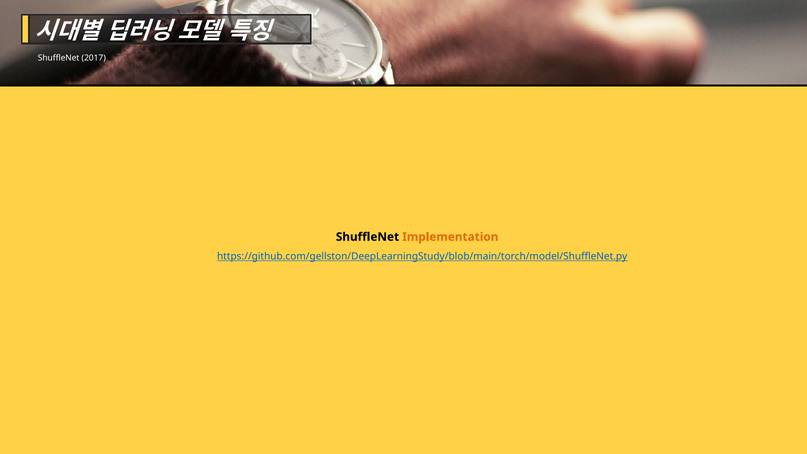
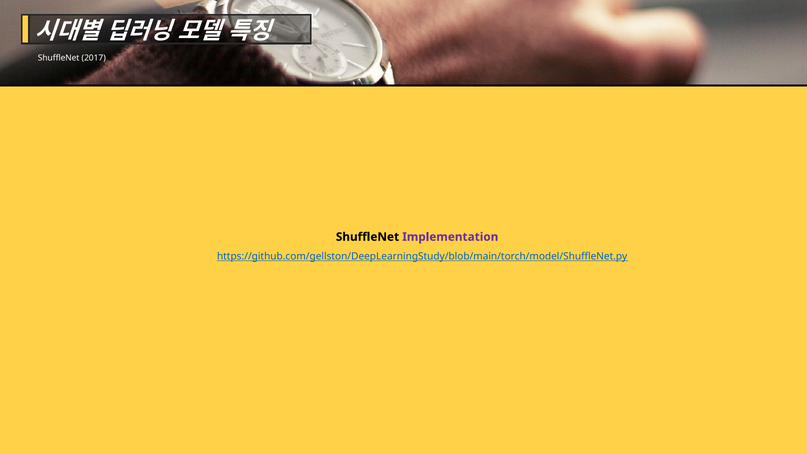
Implementation colour: orange -> purple (450, 237)
